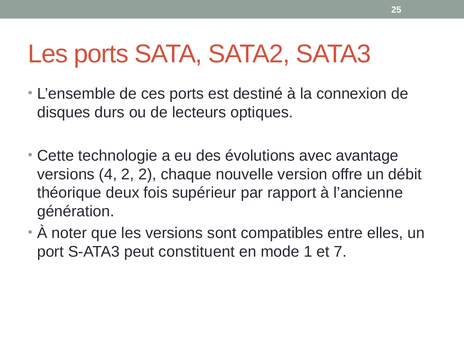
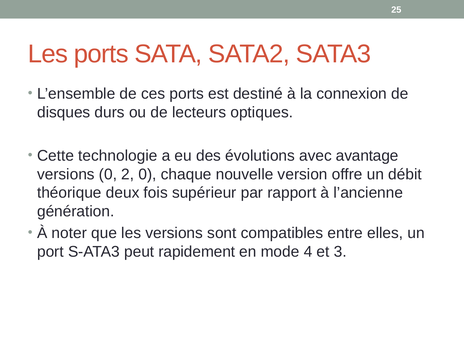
versions 4: 4 -> 0 (108, 174)
2 2: 2 -> 0 (147, 174)
constituent: constituent -> rapidement (197, 252)
1: 1 -> 4 (308, 252)
7: 7 -> 3 (340, 252)
